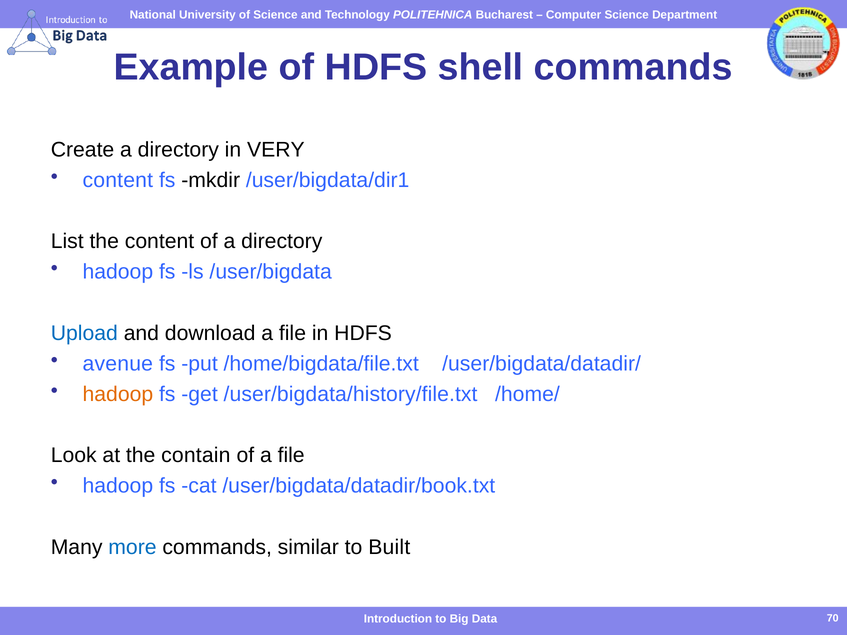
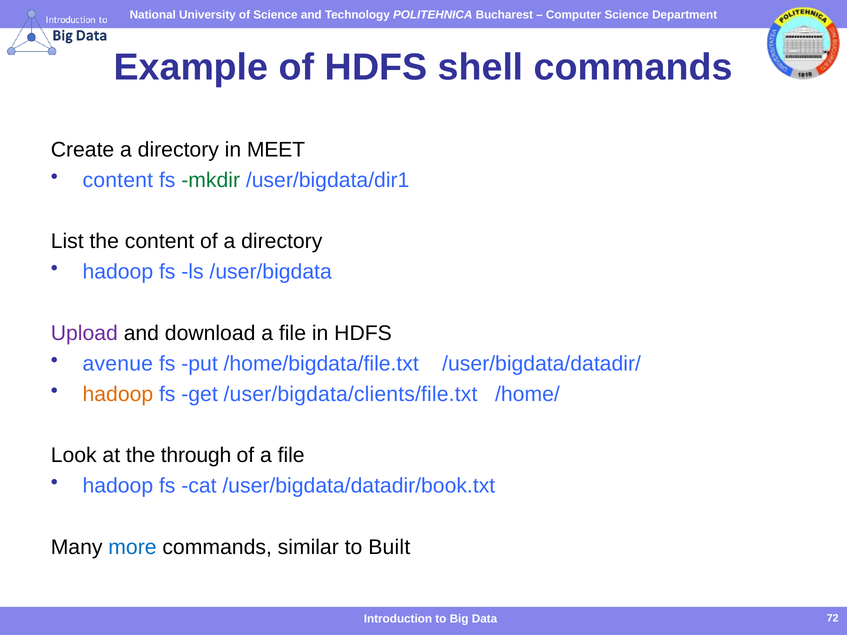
VERY: VERY -> MEET (276, 150)
mkdir colour: black -> green (211, 180)
Upload colour: blue -> purple (84, 333)
/user/bigdata/history/file.txt: /user/bigdata/history/file.txt -> /user/bigdata/clients/file.txt (350, 394)
contain: contain -> through (196, 456)
70: 70 -> 72 (833, 618)
